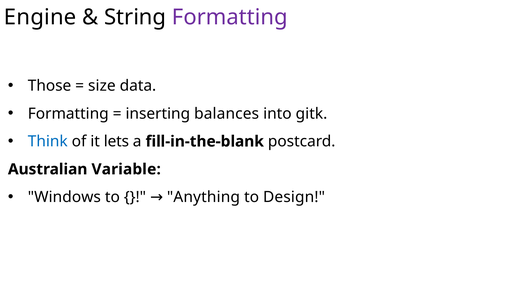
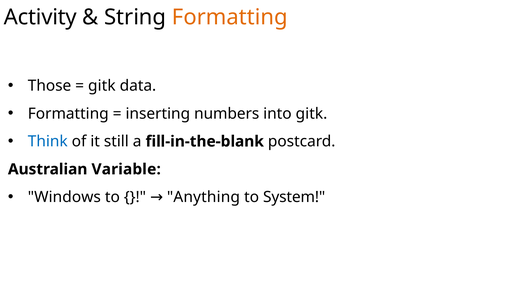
Engine: Engine -> Activity (40, 17)
Formatting colour: purple -> orange (230, 17)
size: size -> gitk (102, 86)
balances: balances -> numbers (227, 114)
lets: lets -> still (116, 141)
Design: Design -> System (294, 197)
